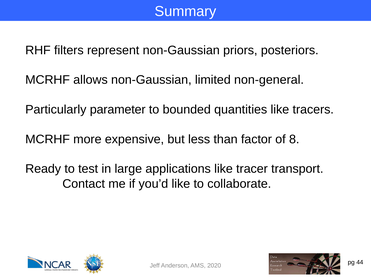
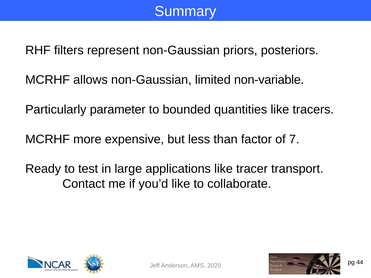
non-general: non-general -> non-variable (269, 80)
8: 8 -> 7 (294, 139)
